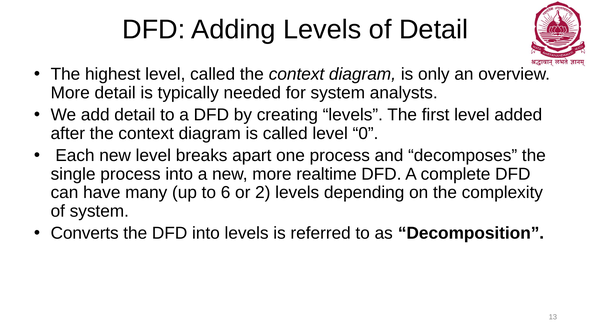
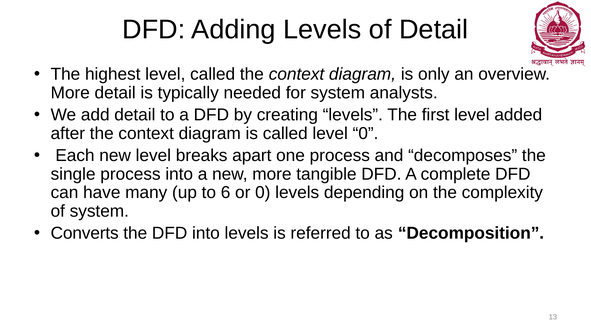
realtime: realtime -> tangible (326, 174)
or 2: 2 -> 0 (263, 193)
